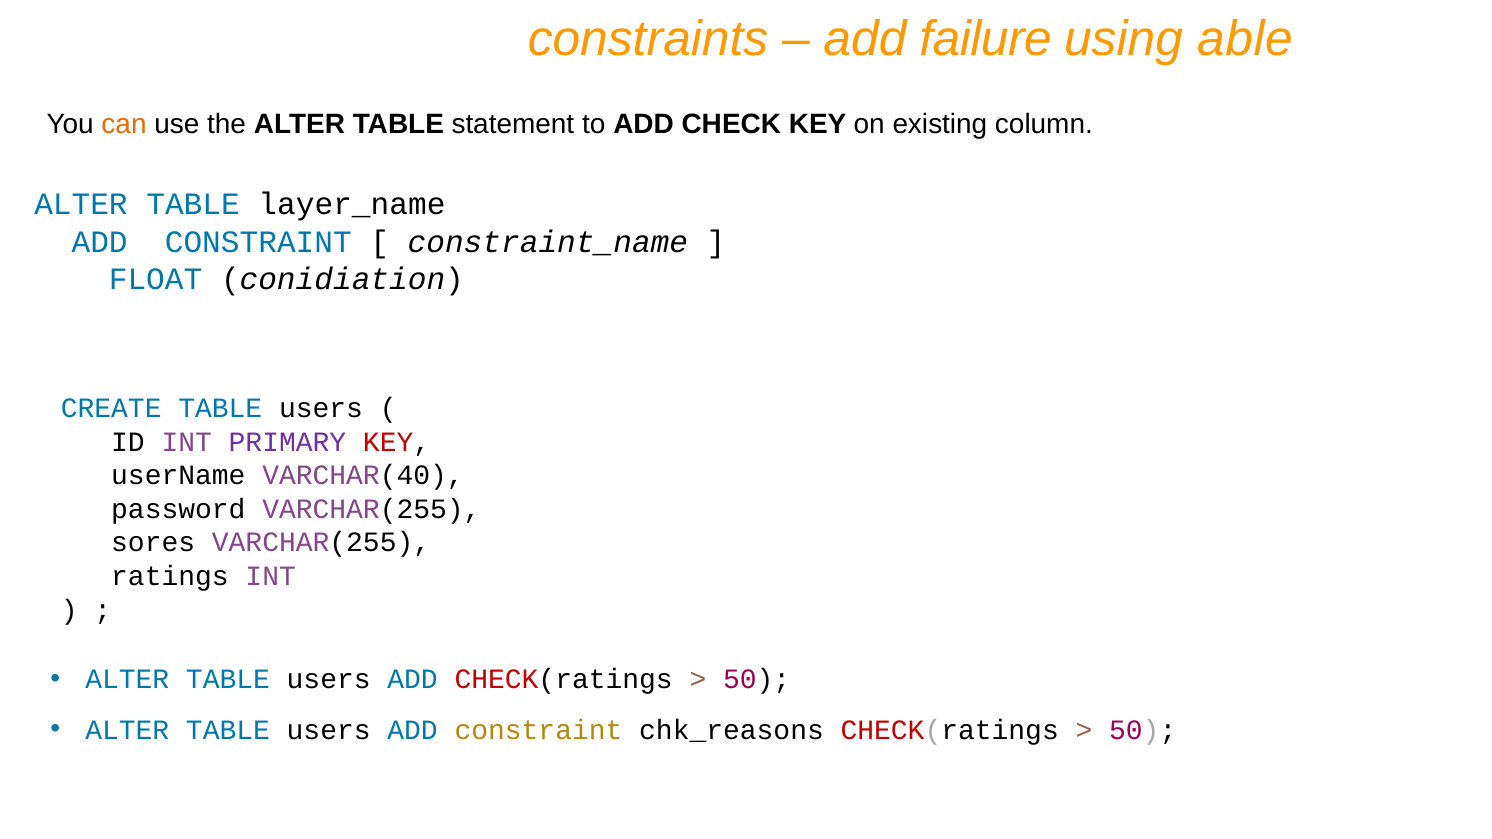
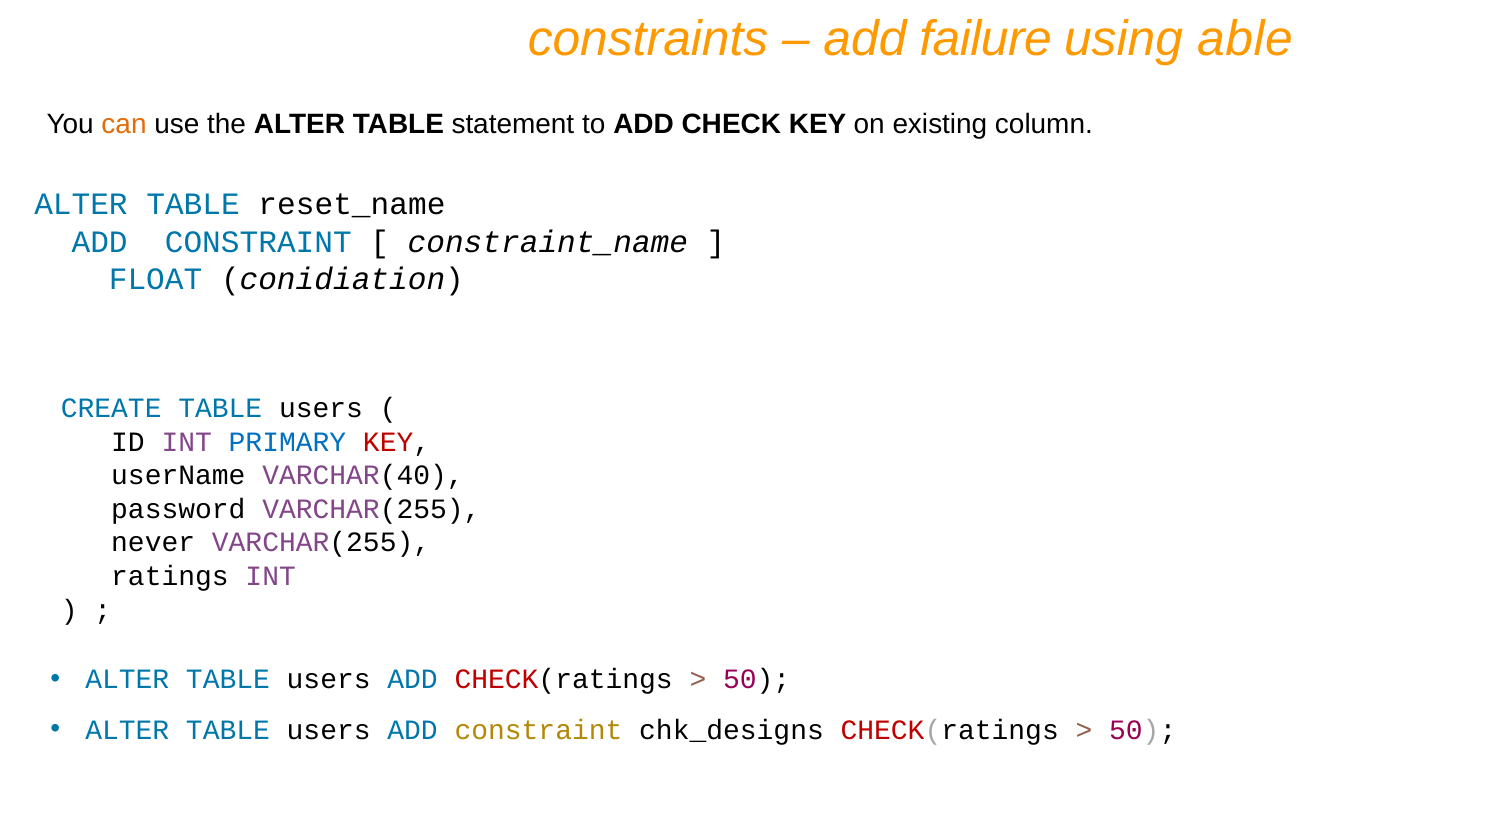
layer_name: layer_name -> reset_name (352, 205)
PRIMARY colour: purple -> blue (287, 442)
sores: sores -> never (153, 543)
chk_reasons: chk_reasons -> chk_designs (732, 730)
